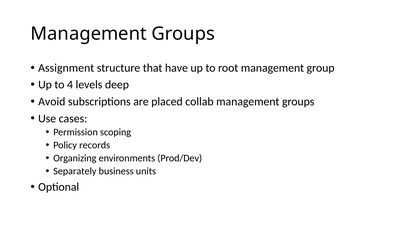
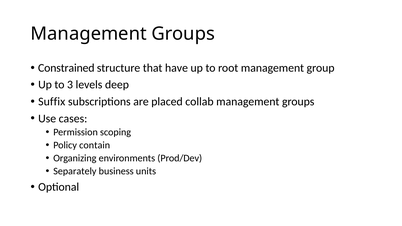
Assignment: Assignment -> Constrained (66, 68)
4: 4 -> 3 (70, 85)
Avoid: Avoid -> Suffix (52, 102)
records: records -> contain (95, 145)
